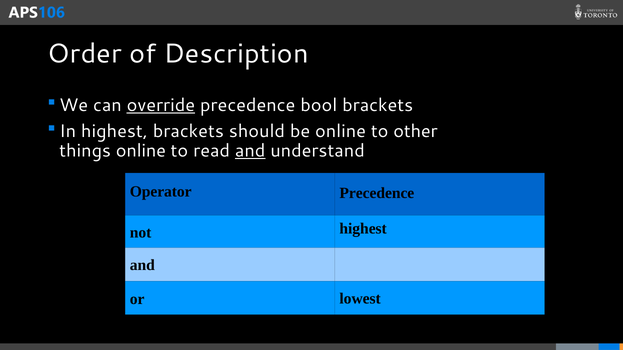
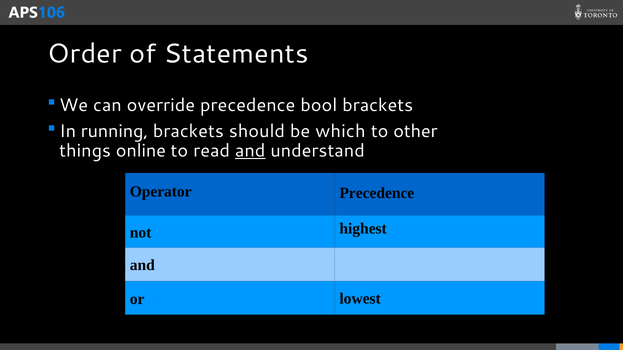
Description: Description -> Statements (236, 54)
override underline: present -> none (161, 105)
In highest: highest -> running (115, 131)
be online: online -> which (340, 131)
